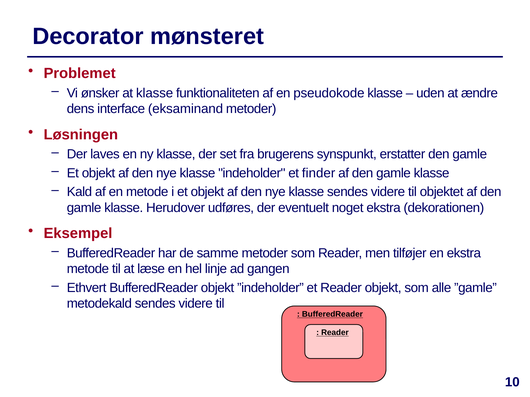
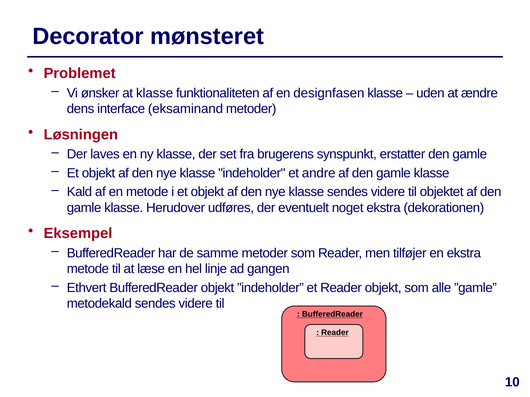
pseudokode: pseudokode -> designfasen (329, 93)
finder: finder -> andre (319, 173)
